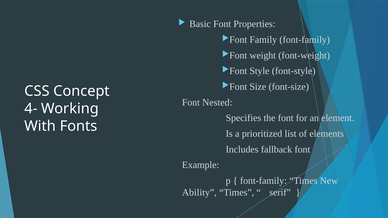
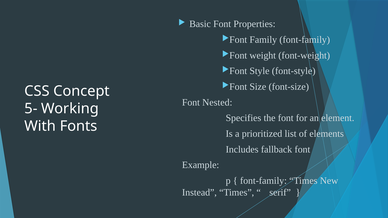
4-: 4- -> 5- (31, 109)
Ability: Ability -> Instead (199, 193)
